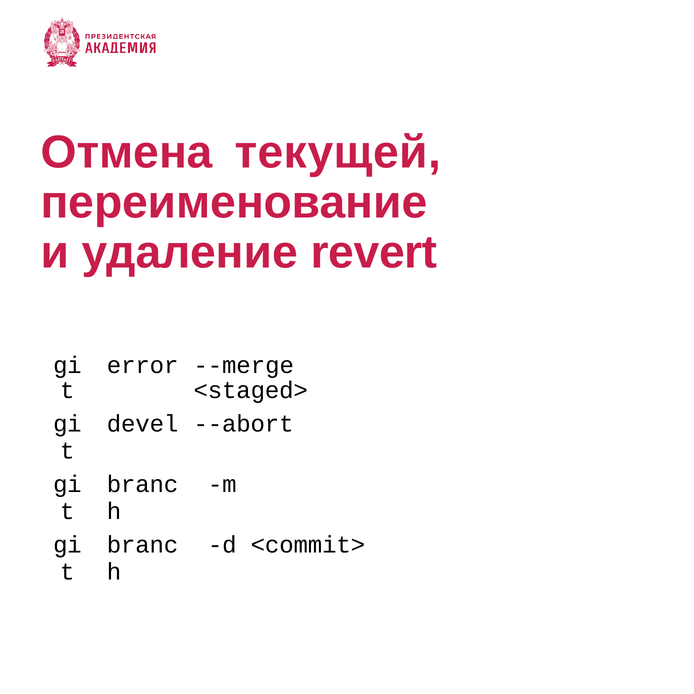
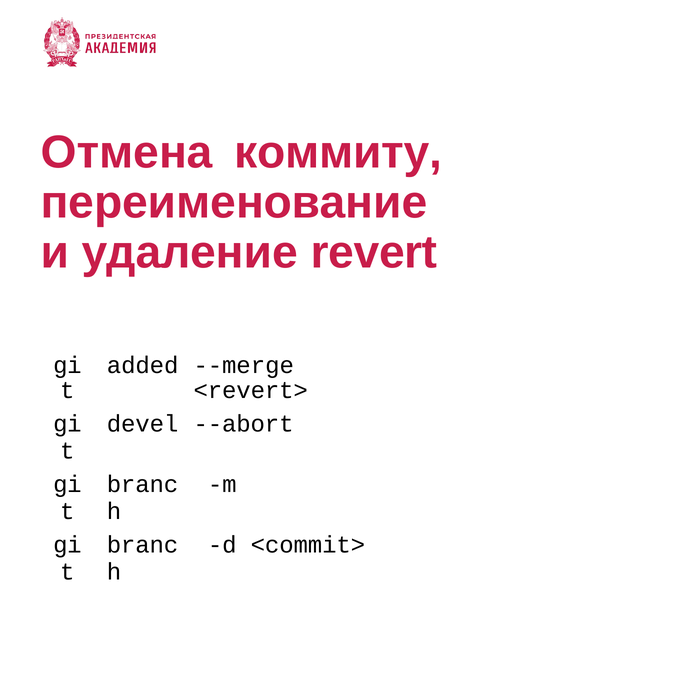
текущей: текущей -> коммиту (338, 153)
error: error -> added (143, 366)
<staged>: <staged> -> <revert> (251, 390)
